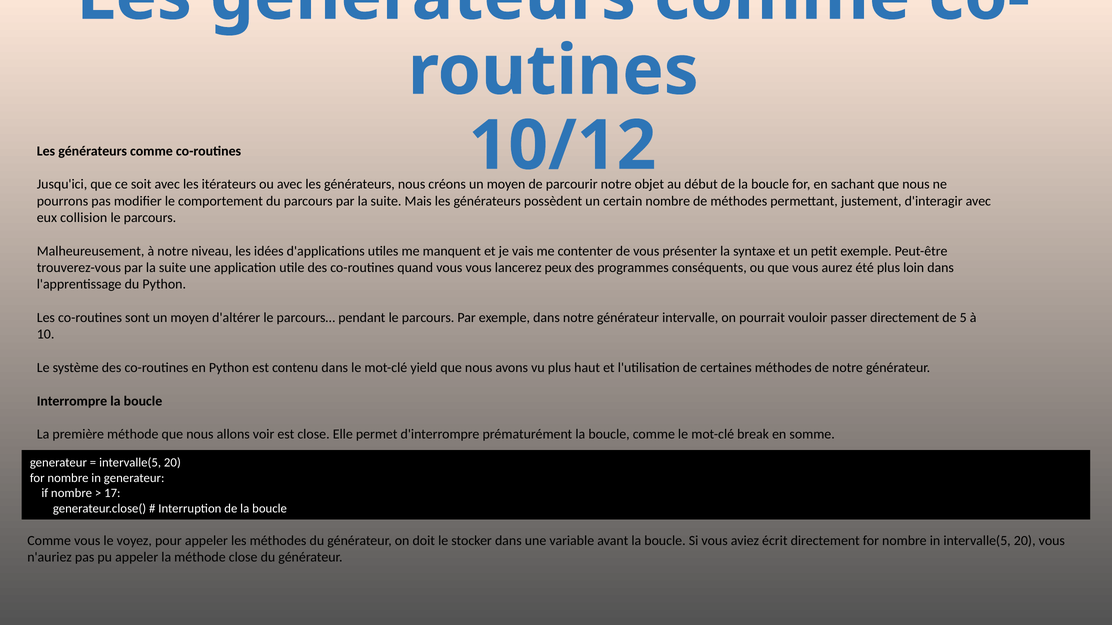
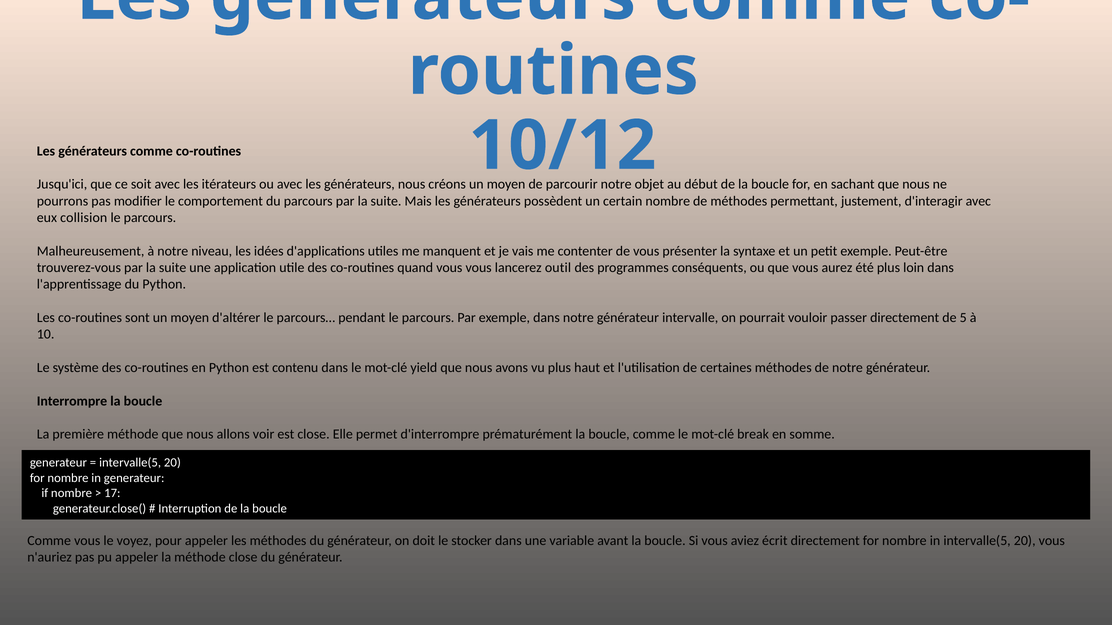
peux: peux -> outil (558, 268)
